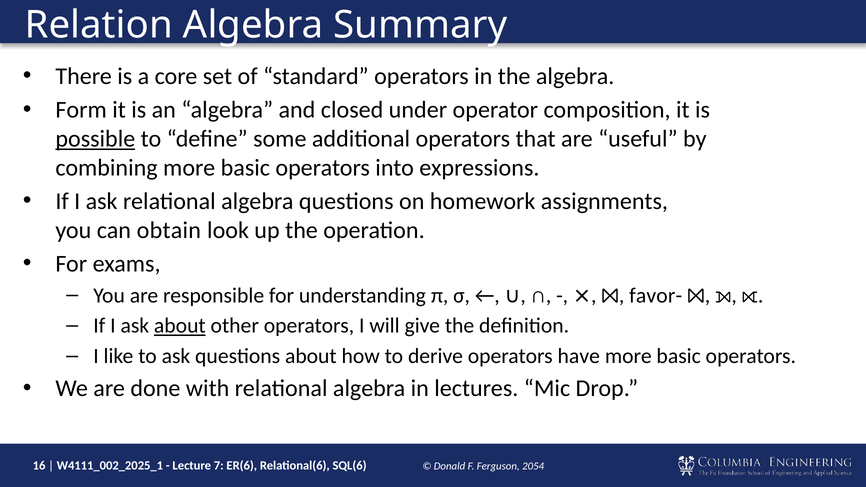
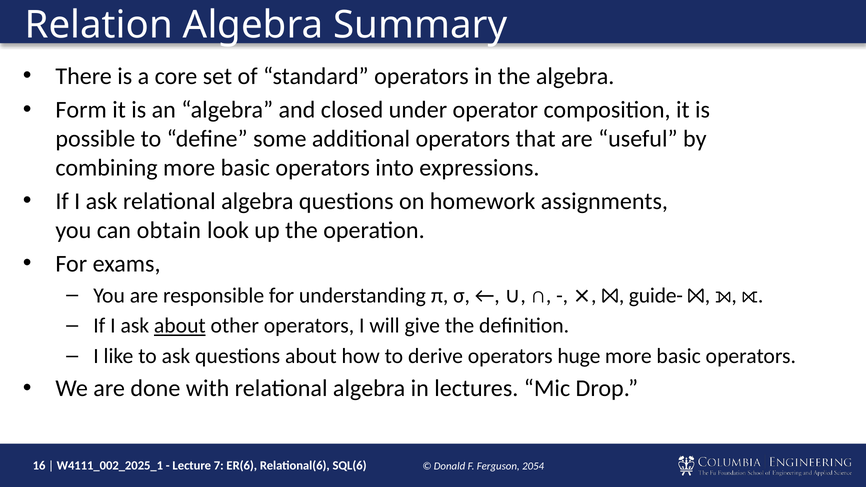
possible underline: present -> none (95, 139)
favor-: favor- -> guide- (656, 296)
have: have -> huge (579, 356)
